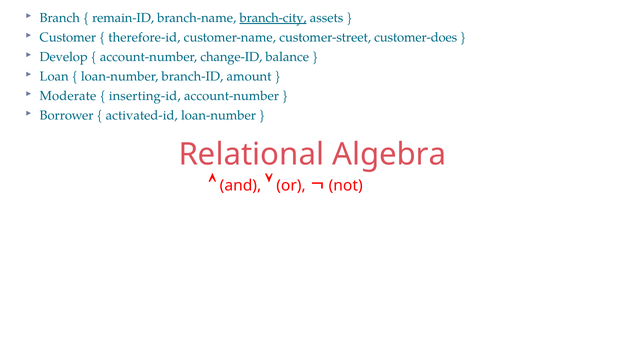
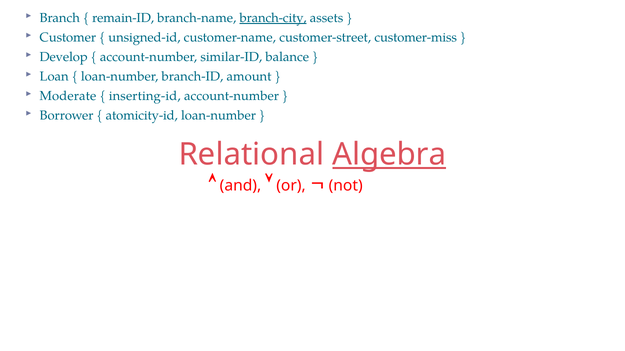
therefore-id: therefore-id -> unsigned-id (144, 37)
customer-does: customer-does -> customer-miss (416, 37)
change-ID: change-ID -> similar-ID (231, 57)
activated-id: activated-id -> atomicity-id (142, 116)
Algebra underline: none -> present (389, 155)
